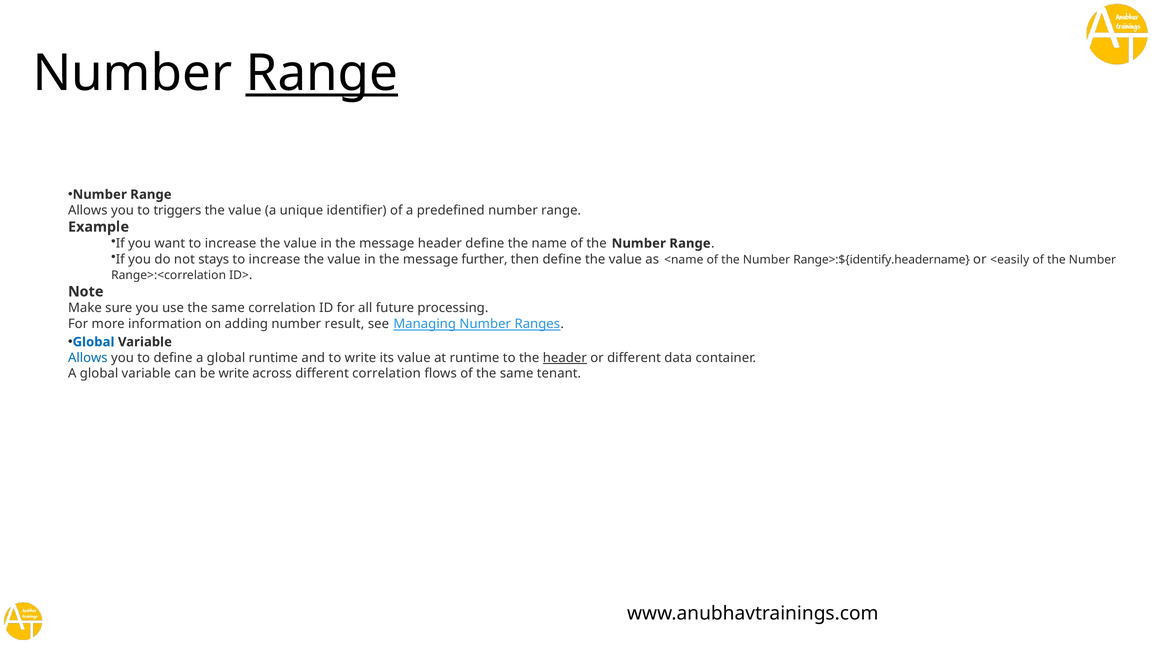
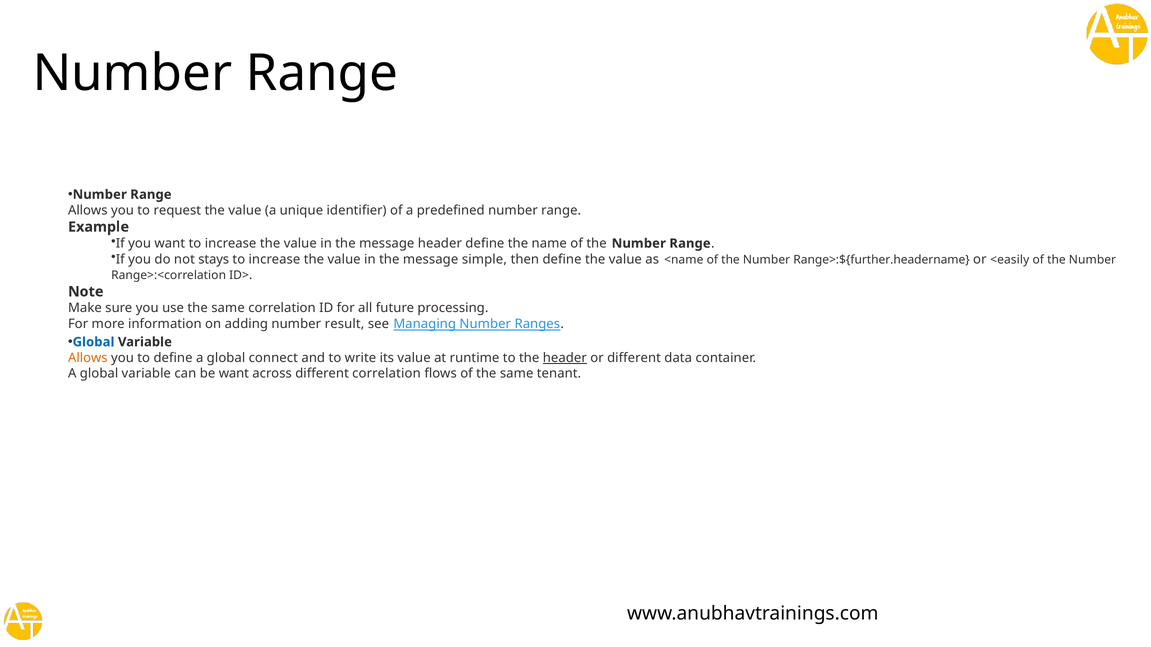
Range underline: present -> none (322, 73)
triggers: triggers -> request (177, 210)
further: further -> simple (484, 259)
Range>:${identify.headername: Range>:${identify.headername -> Range>:${further.headername (882, 260)
Allows colour: blue -> orange (88, 358)
global runtime: runtime -> connect (273, 358)
be write: write -> want (234, 374)
